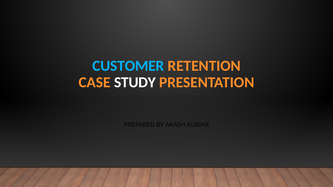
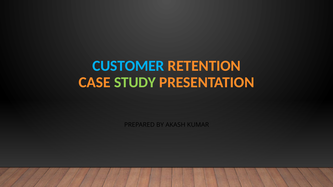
STUDY colour: white -> light green (135, 82)
